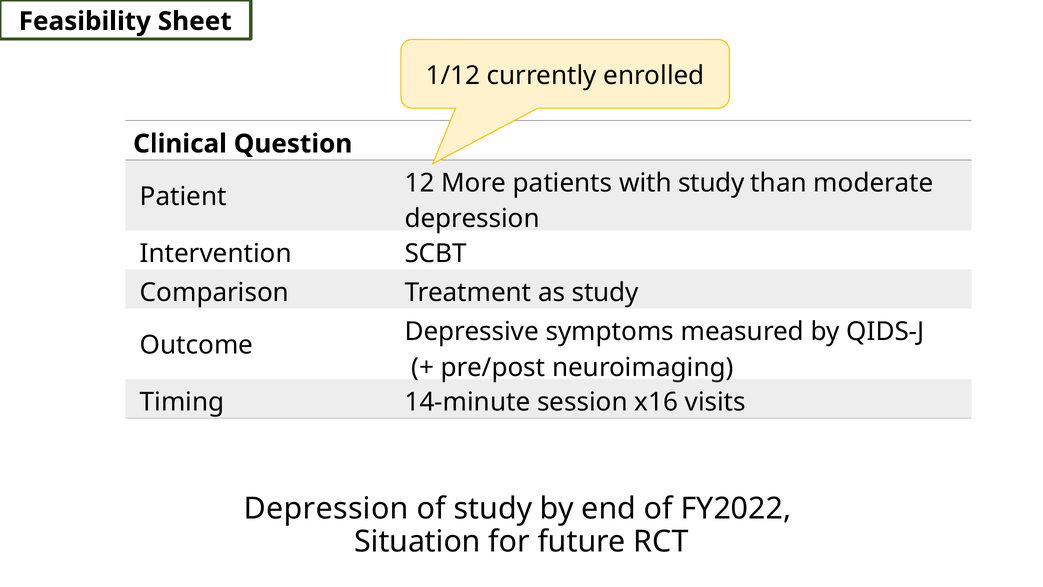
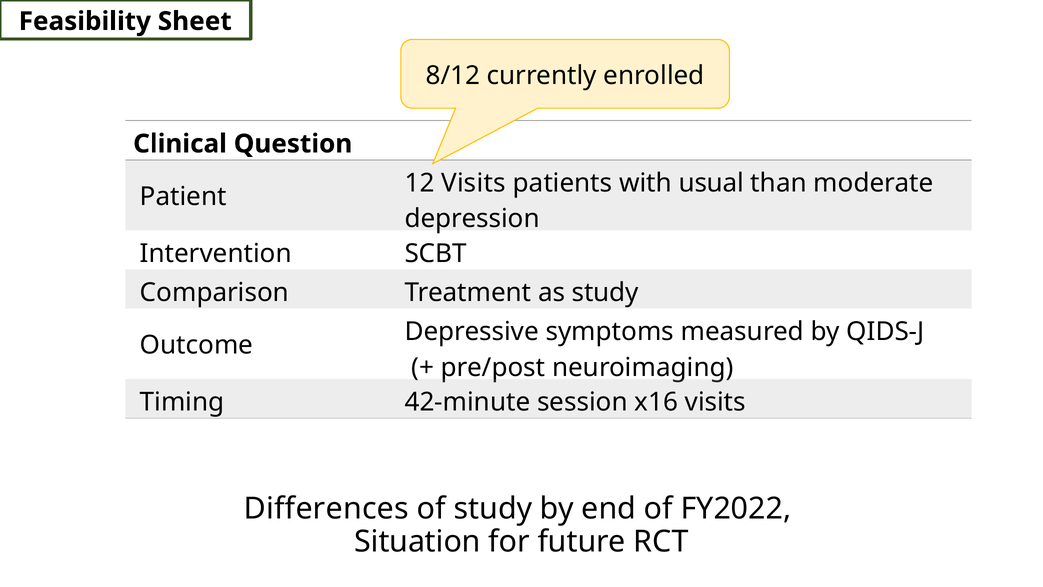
1/12: 1/12 -> 8/12 (453, 76)
12 More: More -> Visits (473, 183)
with study: study -> usual (711, 183)
14-minute: 14-minute -> 42-minute (467, 402)
Depression: Depression -> Differences (326, 509)
